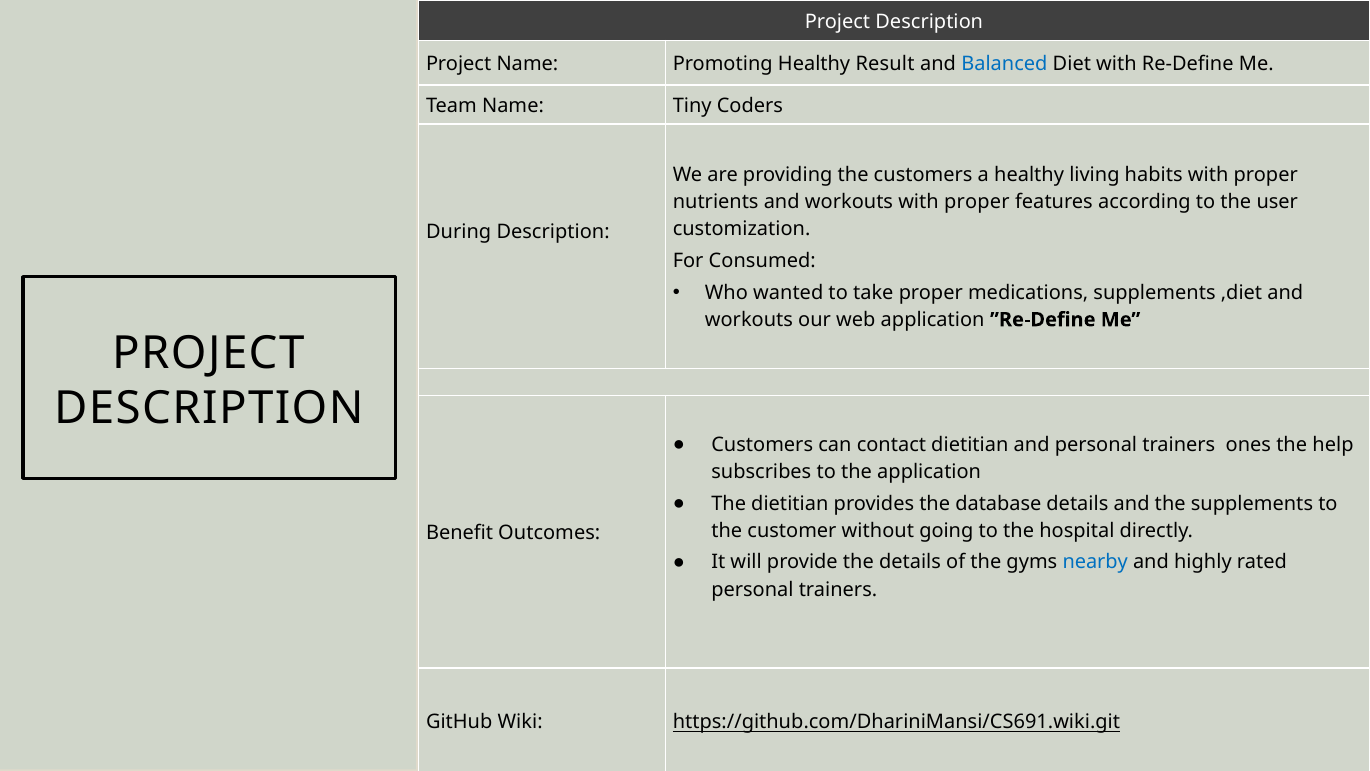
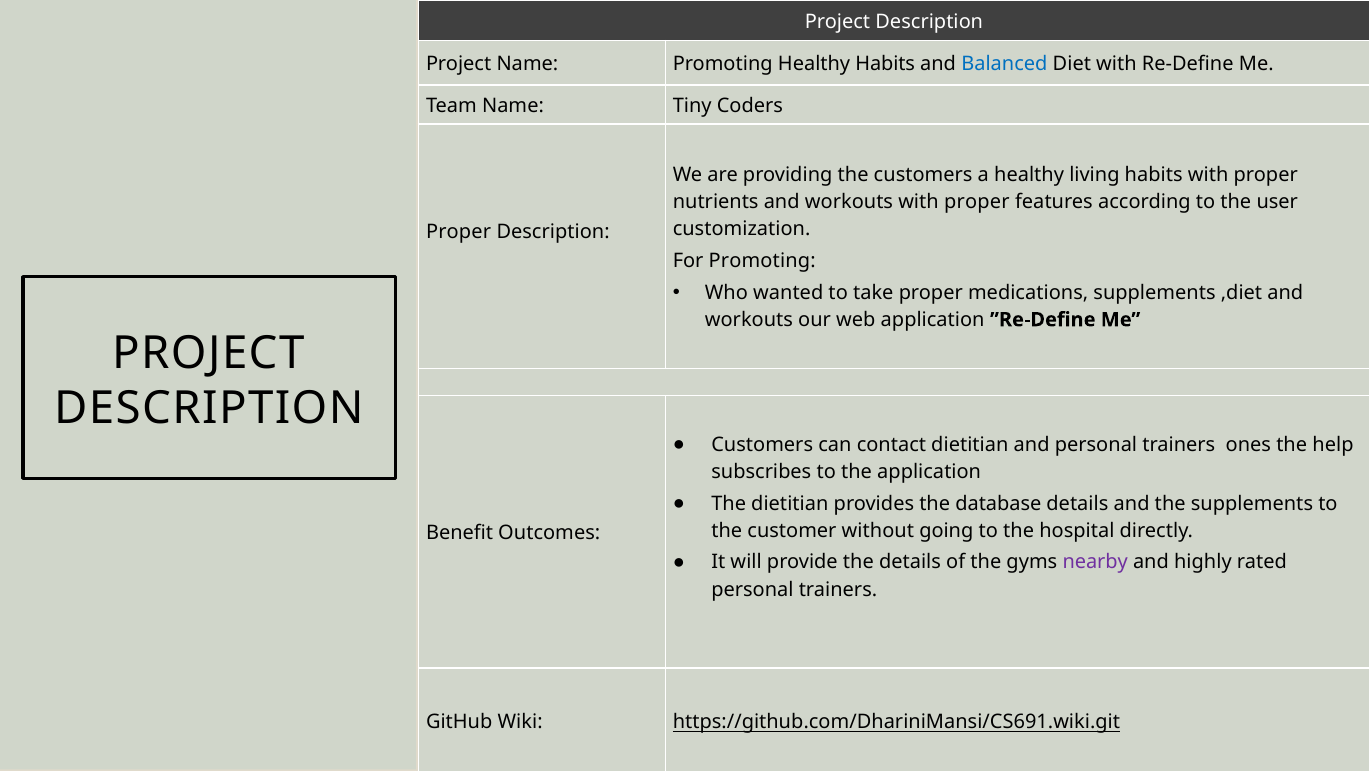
Healthy Result: Result -> Habits (885, 64)
During: During -> Proper (459, 231)
For Consumed: Consumed -> Promoting (762, 261)
nearby colour: blue -> purple (1095, 562)
